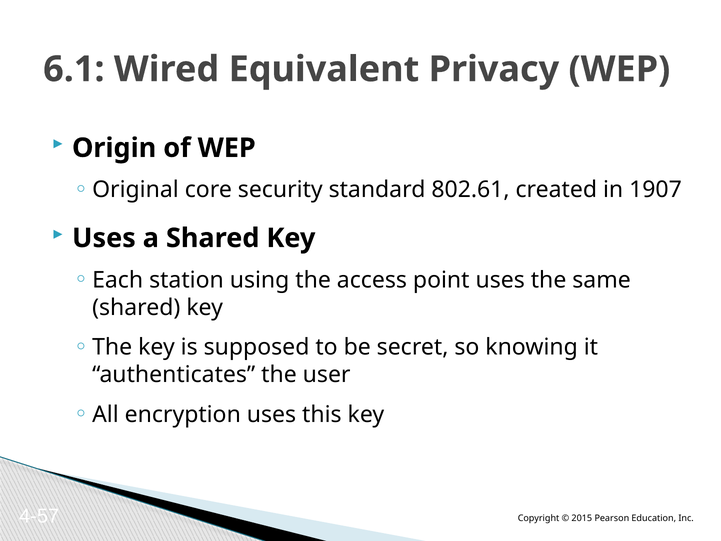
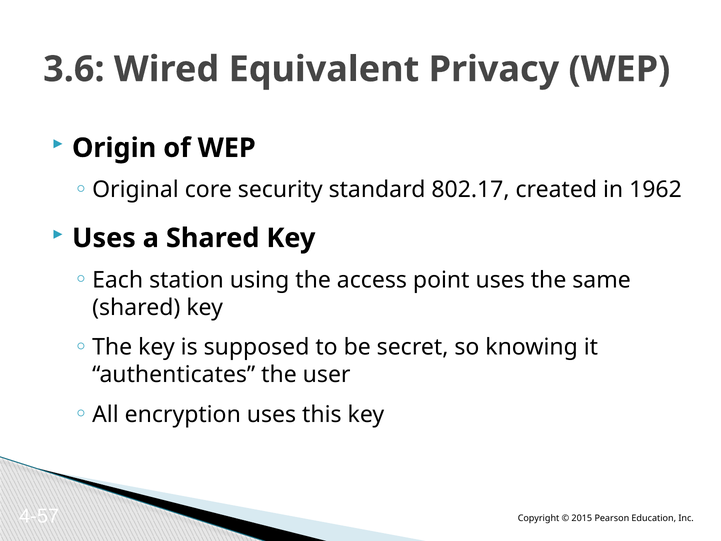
6.1: 6.1 -> 3.6 (74, 69)
802.61: 802.61 -> 802.17 (471, 190)
1907: 1907 -> 1962 (655, 190)
